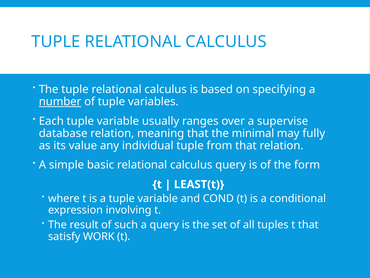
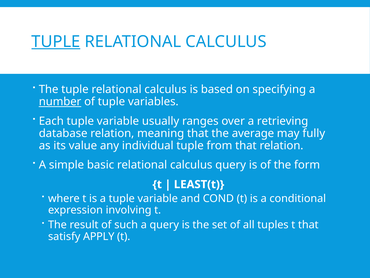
TUPLE underline: none -> present (56, 42)
supervise: supervise -> retrieving (283, 121)
minimal: minimal -> average (253, 133)
WORK: WORK -> APPLY (99, 236)
